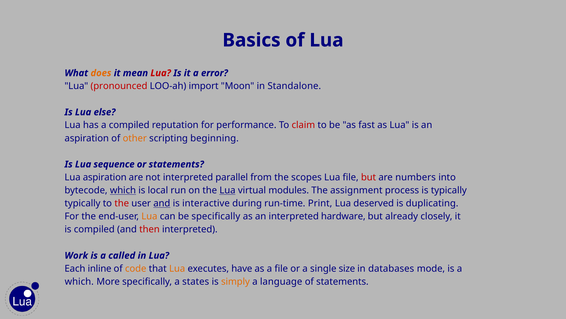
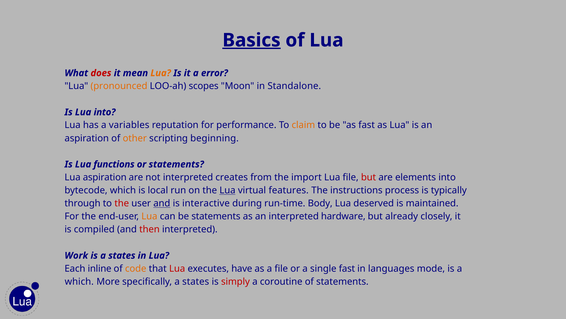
Basics underline: none -> present (251, 40)
does colour: orange -> red (101, 73)
Lua colour: red -> orange (161, 73)
pronounced colour: red -> orange (119, 86)
import: import -> scopes (204, 86)
Lua else: else -> into (105, 112)
a compiled: compiled -> variables (129, 125)
claim colour: red -> orange (303, 125)
sequence: sequence -> functions (114, 164)
parallel: parallel -> creates (232, 177)
scopes: scopes -> import (306, 177)
numbers: numbers -> elements (416, 177)
which underline: present -> none (123, 190)
modules: modules -> features (289, 190)
assignment: assignment -> instructions (356, 190)
typically: typically -> through (83, 203)
Print: Print -> Body (320, 203)
duplicating: duplicating -> maintained (432, 203)
be specifically: specifically -> statements (216, 216)
is a called: called -> states (122, 255)
Lua colour: orange -> red (177, 268)
single size: size -> fast (347, 268)
databases: databases -> languages (391, 268)
simply colour: orange -> red (235, 281)
language: language -> coroutine (281, 281)
